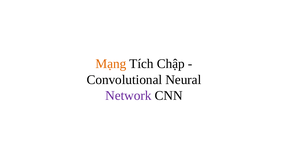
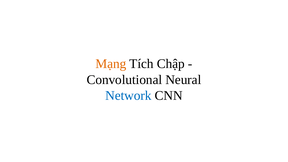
Network colour: purple -> blue (128, 95)
